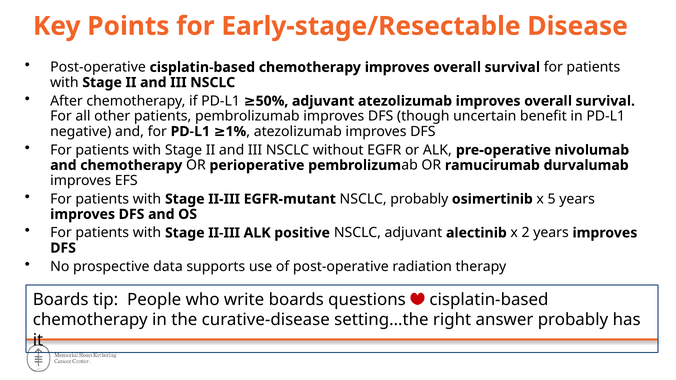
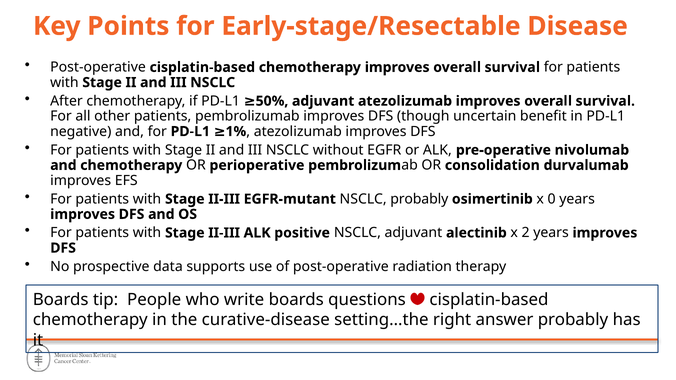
ramucirumab: ramucirumab -> consolidation (492, 165)
5: 5 -> 0 (552, 199)
